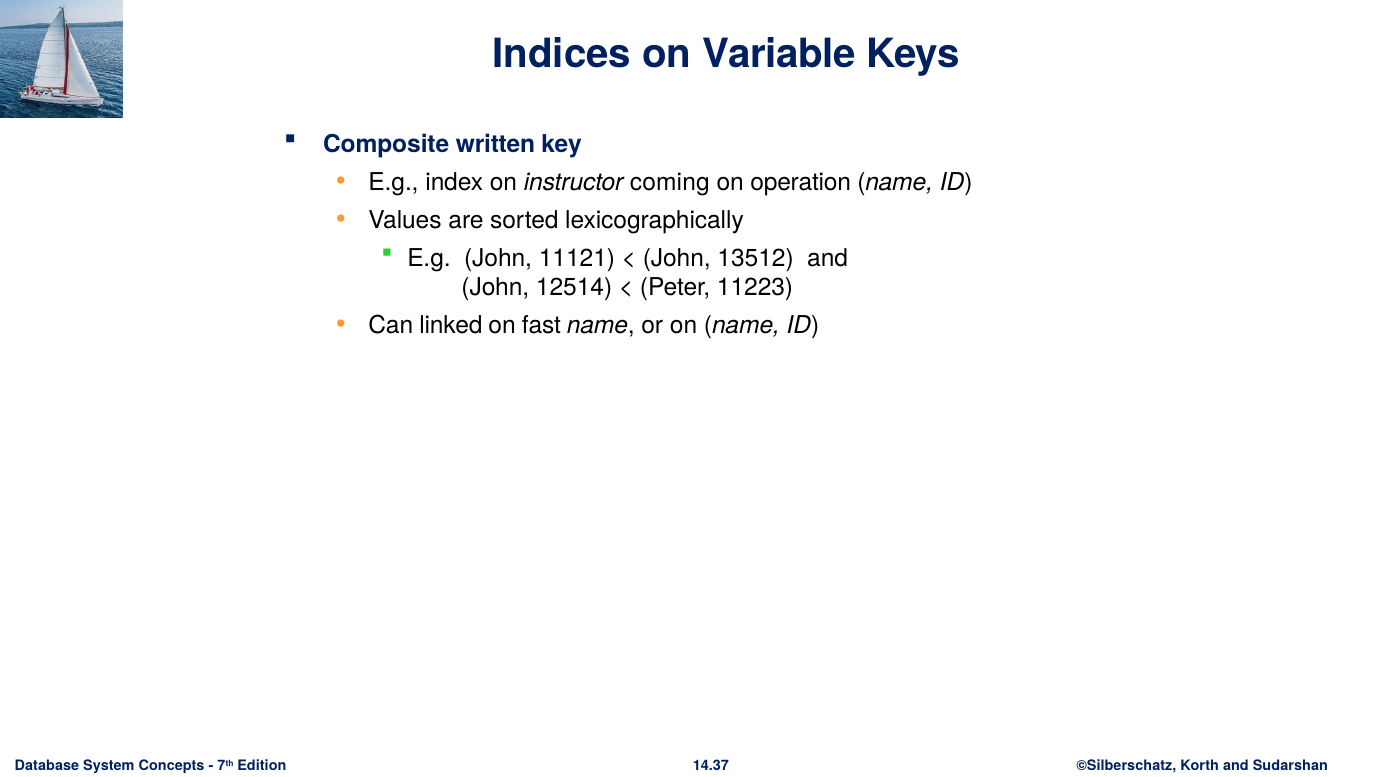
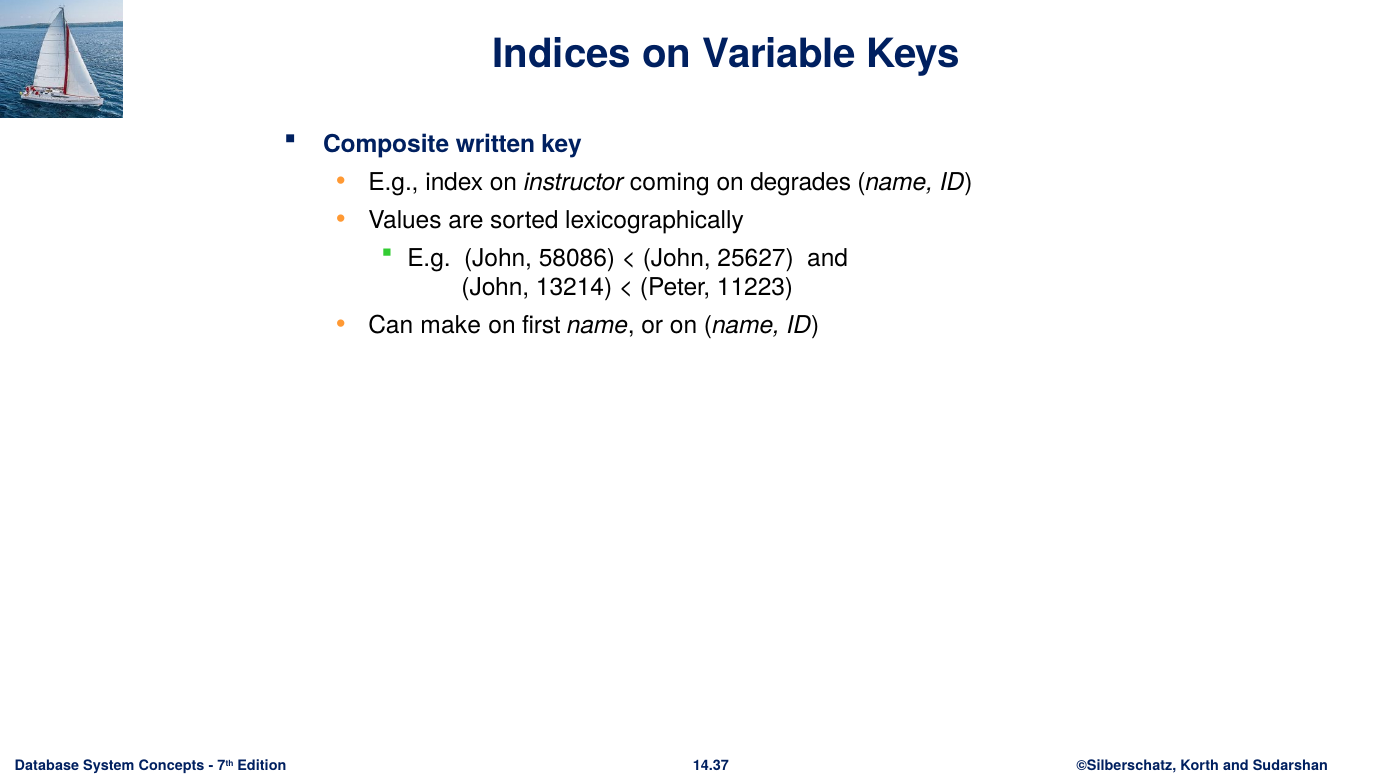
operation: operation -> degrades (801, 182)
11121: 11121 -> 58086 (577, 258)
13512: 13512 -> 25627 (756, 258)
12514: 12514 -> 13214 (574, 287)
linked: linked -> make (451, 325)
fast: fast -> first (541, 325)
